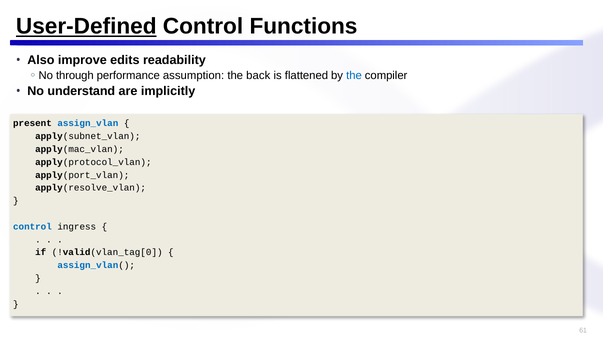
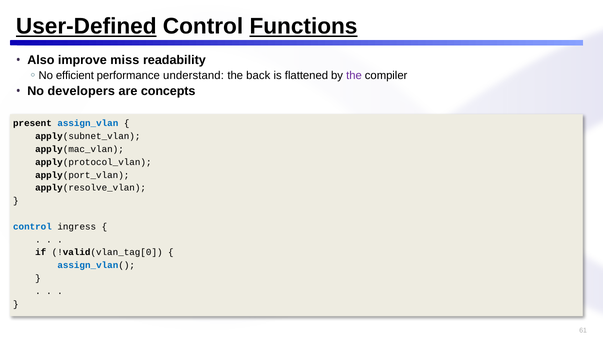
Functions underline: none -> present (303, 27)
edits: edits -> miss (125, 60)
through: through -> efficient (75, 76)
assumption: assumption -> understand (194, 76)
the colour: blue -> purple (354, 76)
understand: understand -> developers (81, 91)
implicitly: implicitly -> concepts (168, 91)
